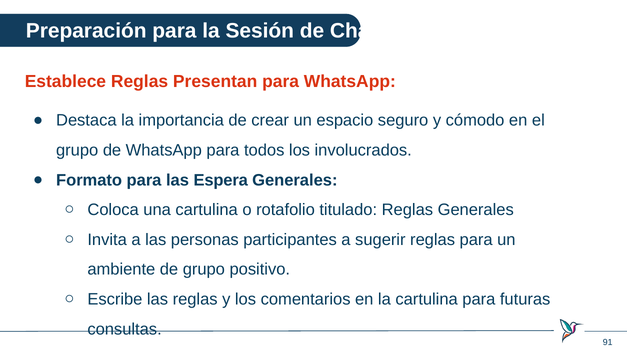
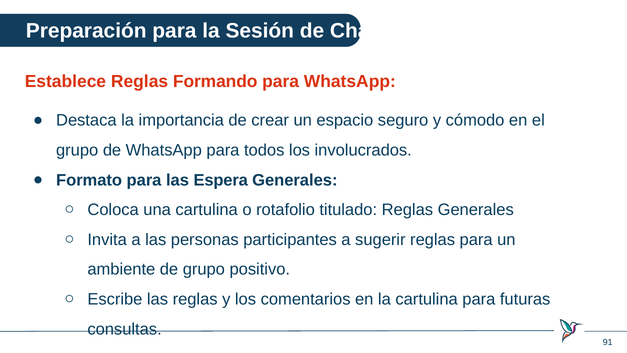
Presentan: Presentan -> Formando (215, 81)
